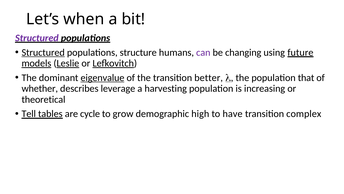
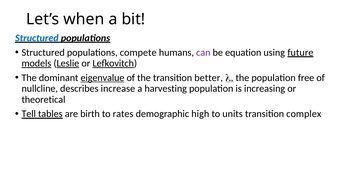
Structured colour: purple -> blue (37, 38)
Structured underline: present -> none (43, 52)
structure: structure -> compete (138, 52)
changing: changing -> equation (243, 52)
that: that -> free (306, 78)
whether: whether -> nullcline (40, 88)
leverage: leverage -> increase (118, 88)
are cycle: cycle -> birth (90, 114)
to grow: grow -> rates (123, 114)
have: have -> units (233, 114)
